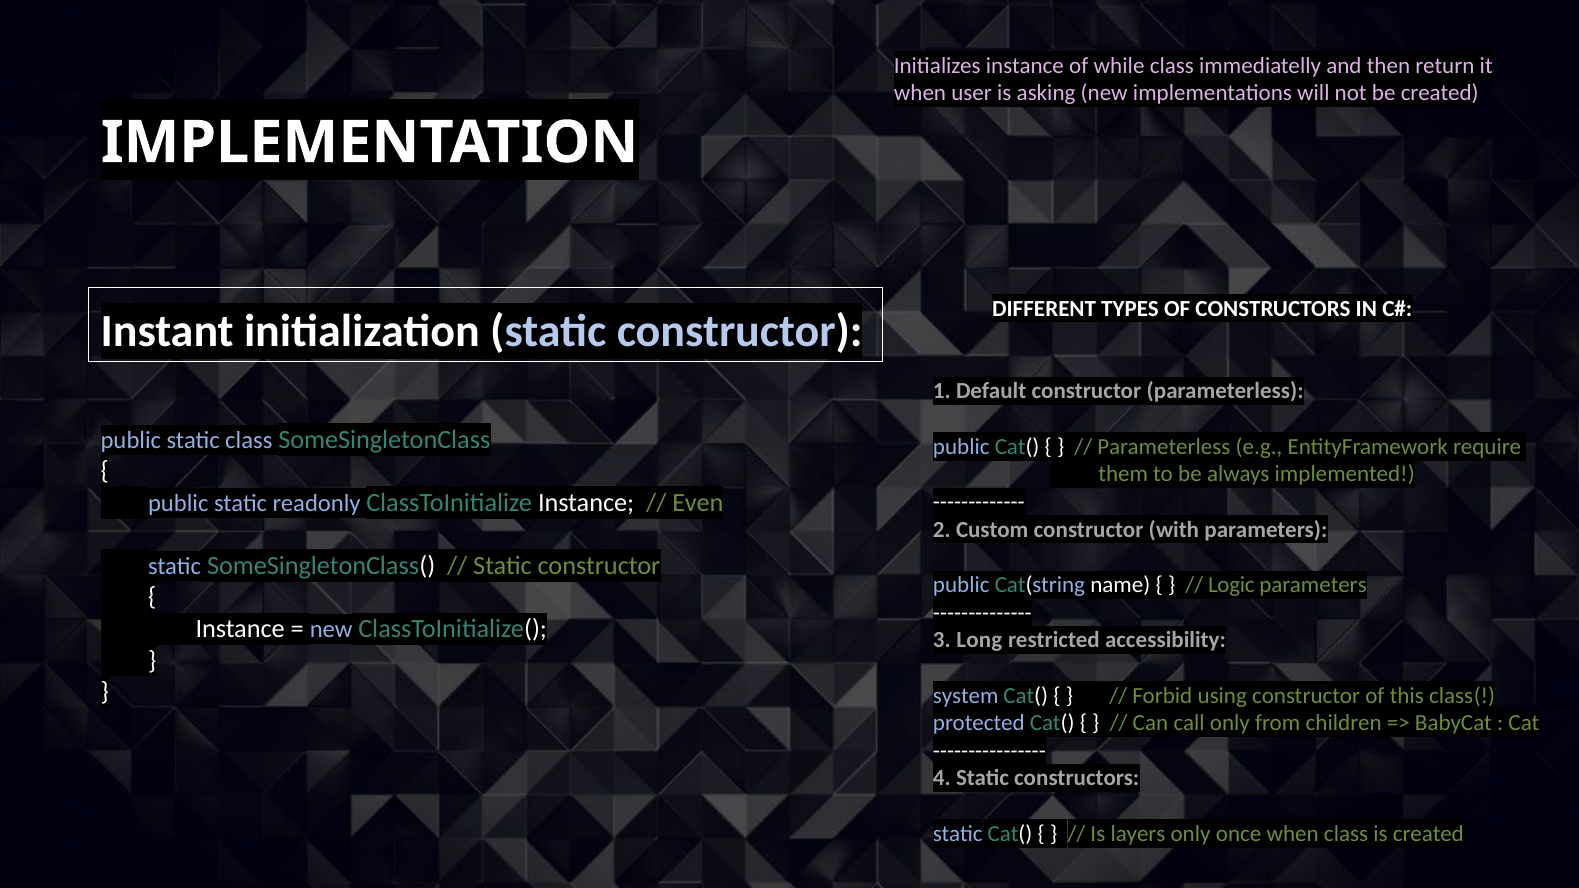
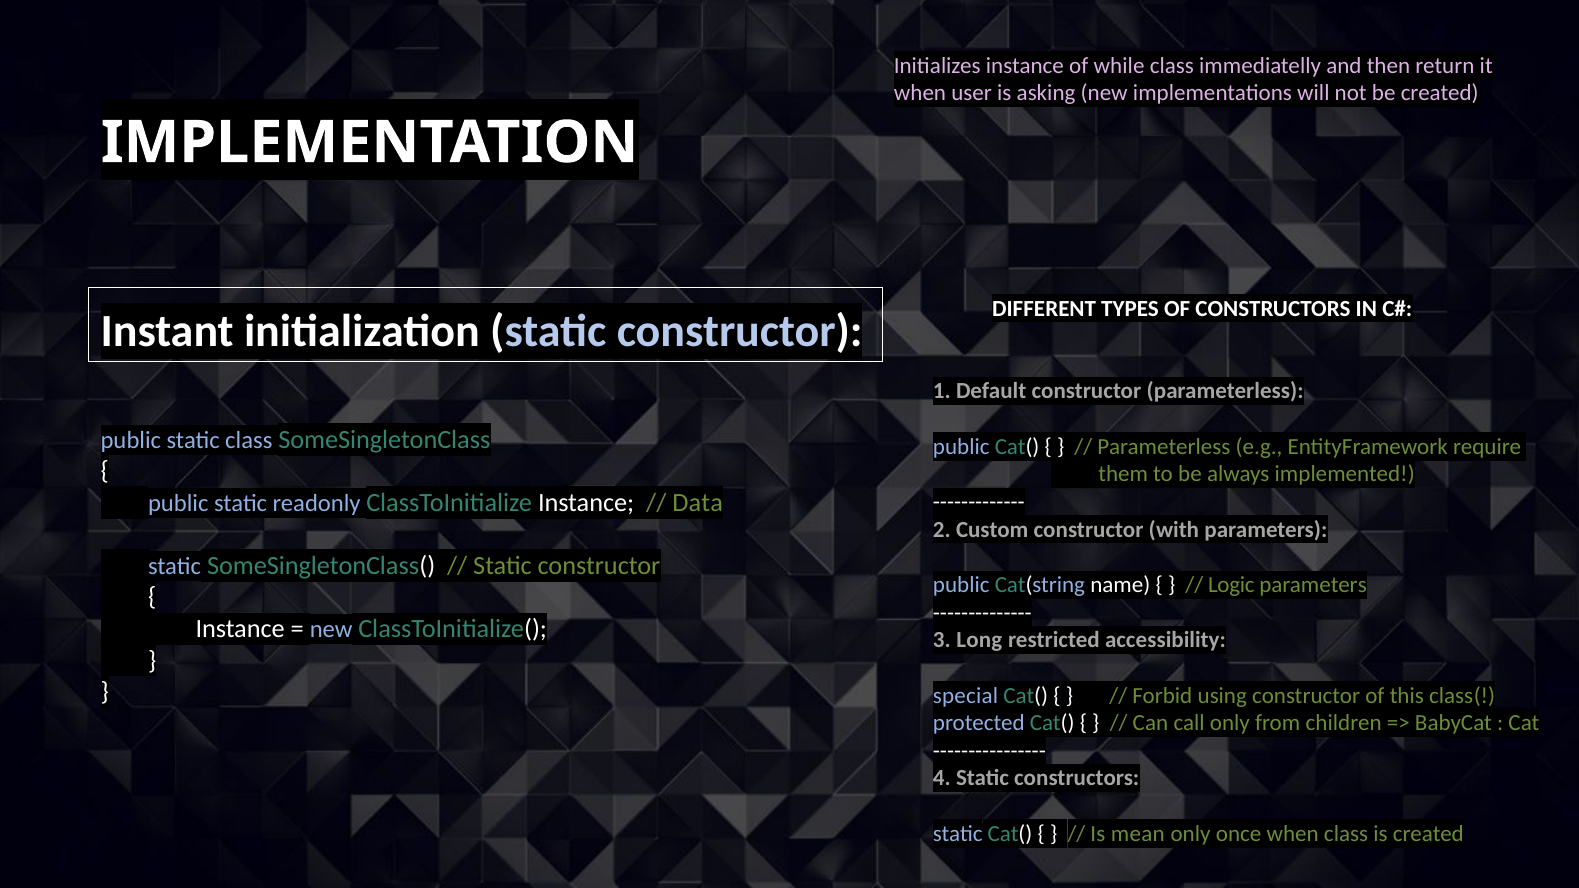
Even: Even -> Data (698, 503)
system: system -> special (966, 696)
layers: layers -> mean (1138, 834)
